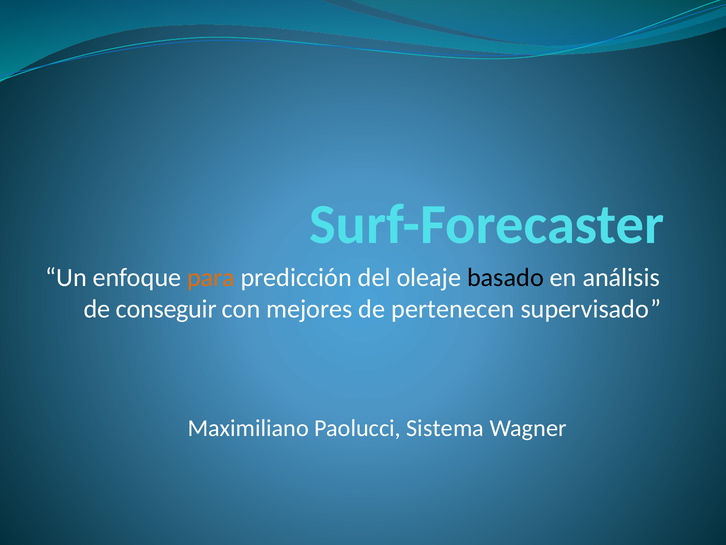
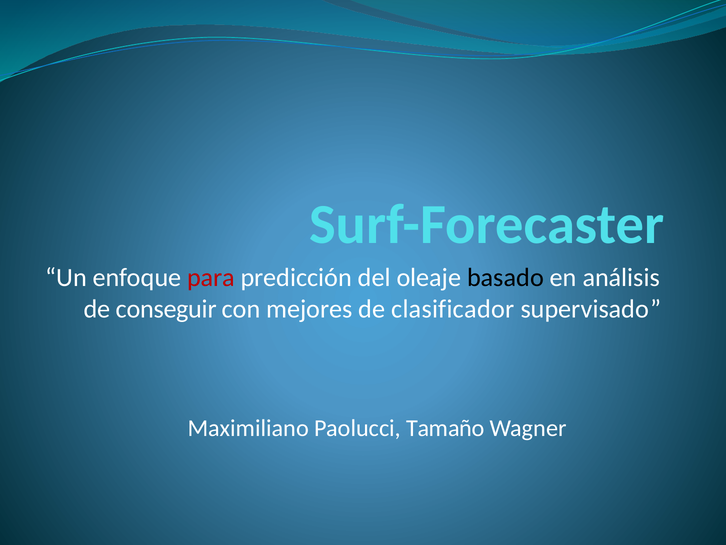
para colour: orange -> red (211, 278)
pertenecen: pertenecen -> clasificador (453, 309)
Sistema: Sistema -> Tamaño (445, 428)
